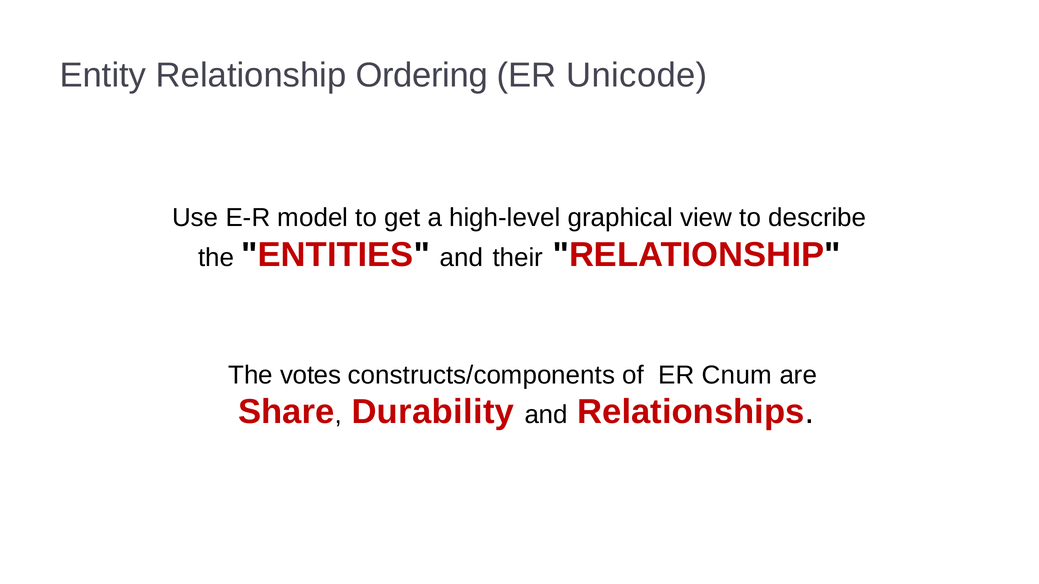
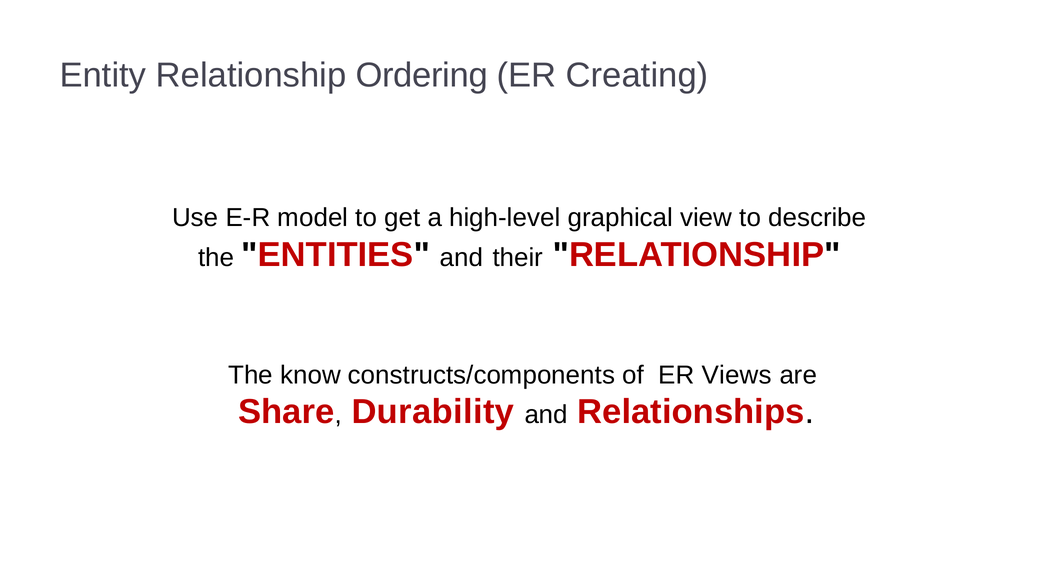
Unicode: Unicode -> Creating (637, 75)
votes: votes -> know (310, 375)
Cnum: Cnum -> Views (737, 375)
